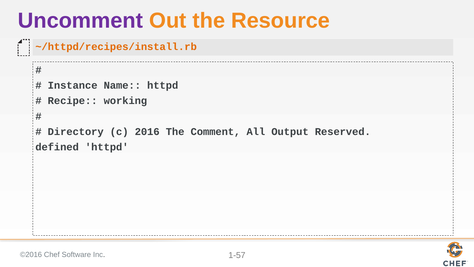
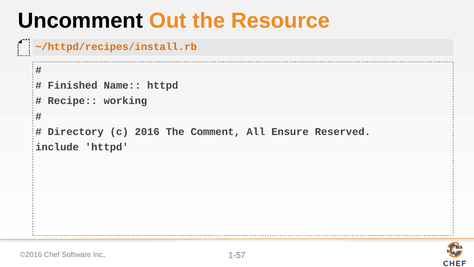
Uncomment colour: purple -> black (80, 20)
Instance: Instance -> Finished (73, 85)
Output: Output -> Ensure (290, 132)
defined: defined -> include (57, 147)
